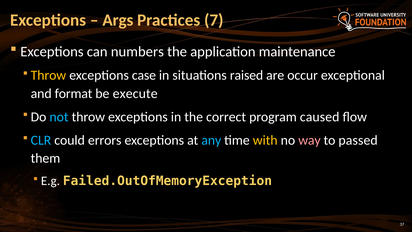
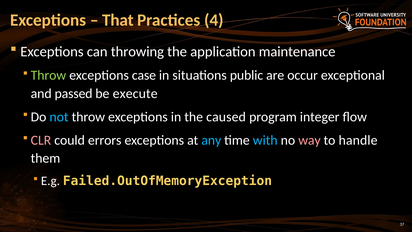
Args: Args -> That (118, 20)
7: 7 -> 4 (214, 20)
numbers: numbers -> throwing (137, 52)
Throw colour: yellow -> light green (48, 75)
raised: raised -> public (247, 75)
format: format -> passed (74, 94)
correct: correct -> caused (226, 117)
caused: caused -> integer (320, 117)
CLR colour: light blue -> pink (41, 140)
with colour: yellow -> light blue (265, 140)
passed: passed -> handle (358, 140)
